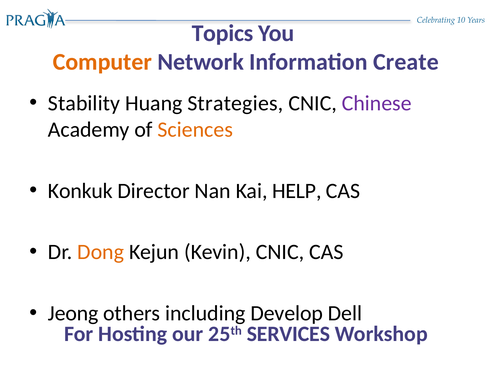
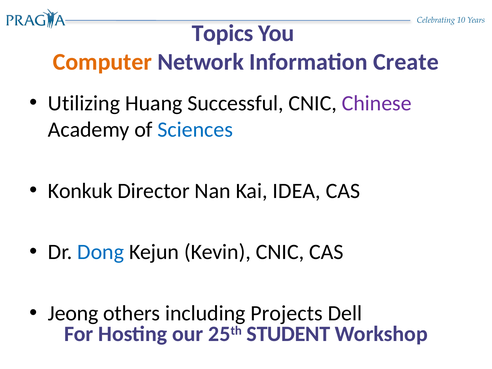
Stability: Stability -> Utilizing (84, 103)
Strategies: Strategies -> Successful (235, 103)
Sciences colour: orange -> blue (195, 129)
HELP: HELP -> IDEA (297, 191)
Dong colour: orange -> blue (101, 252)
Develop: Develop -> Projects (287, 313)
SERVICES: SERVICES -> STUDENT (288, 334)
